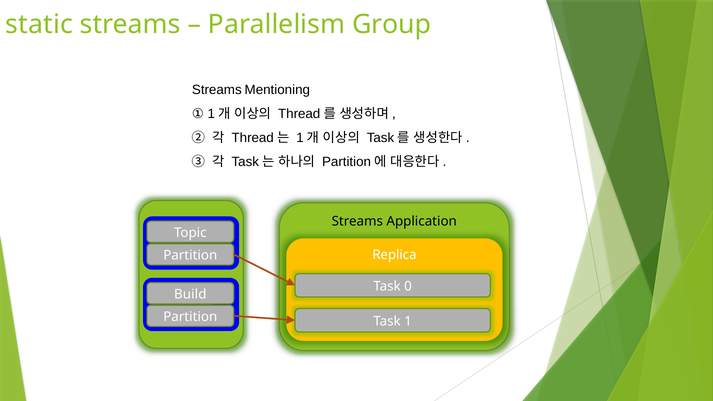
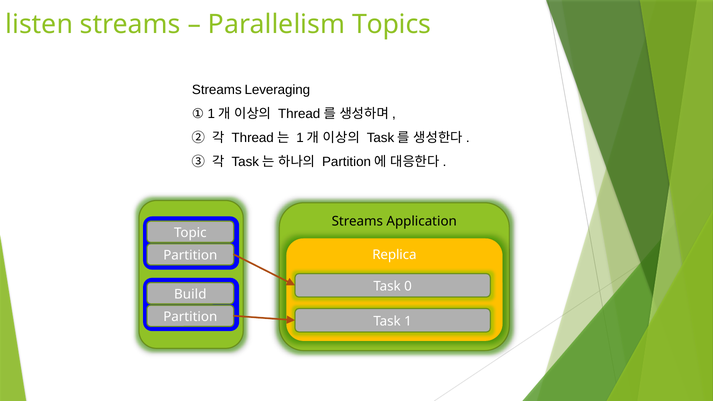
static: static -> listen (39, 24)
Group: Group -> Topics (392, 24)
Mentioning: Mentioning -> Leveraging (277, 90)
